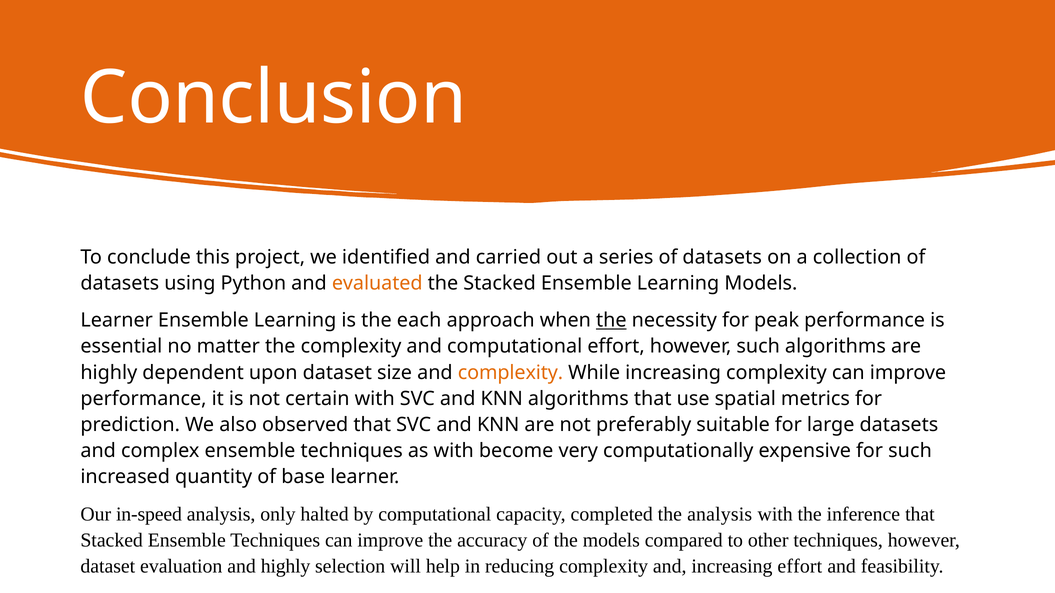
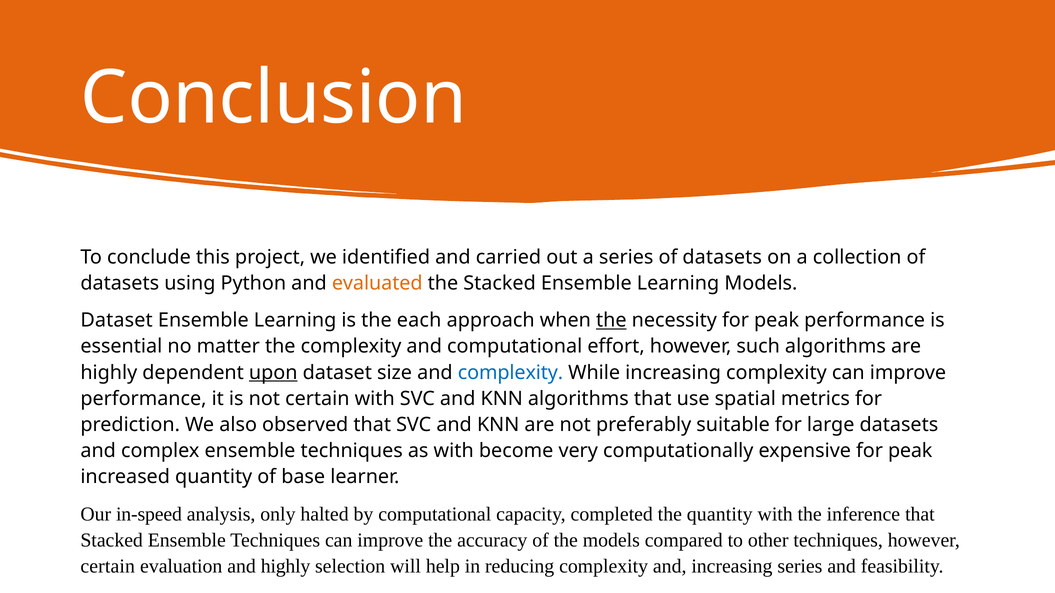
Learner: Learner -> Dataset (117, 321)
upon underline: none -> present (273, 373)
complexity colour: orange -> blue (510, 373)
expensive for such: such -> peak (910, 451)
the analysis: analysis -> quantity (720, 514)
dataset: dataset -> certain (108, 567)
increasing effort: effort -> series (800, 567)
